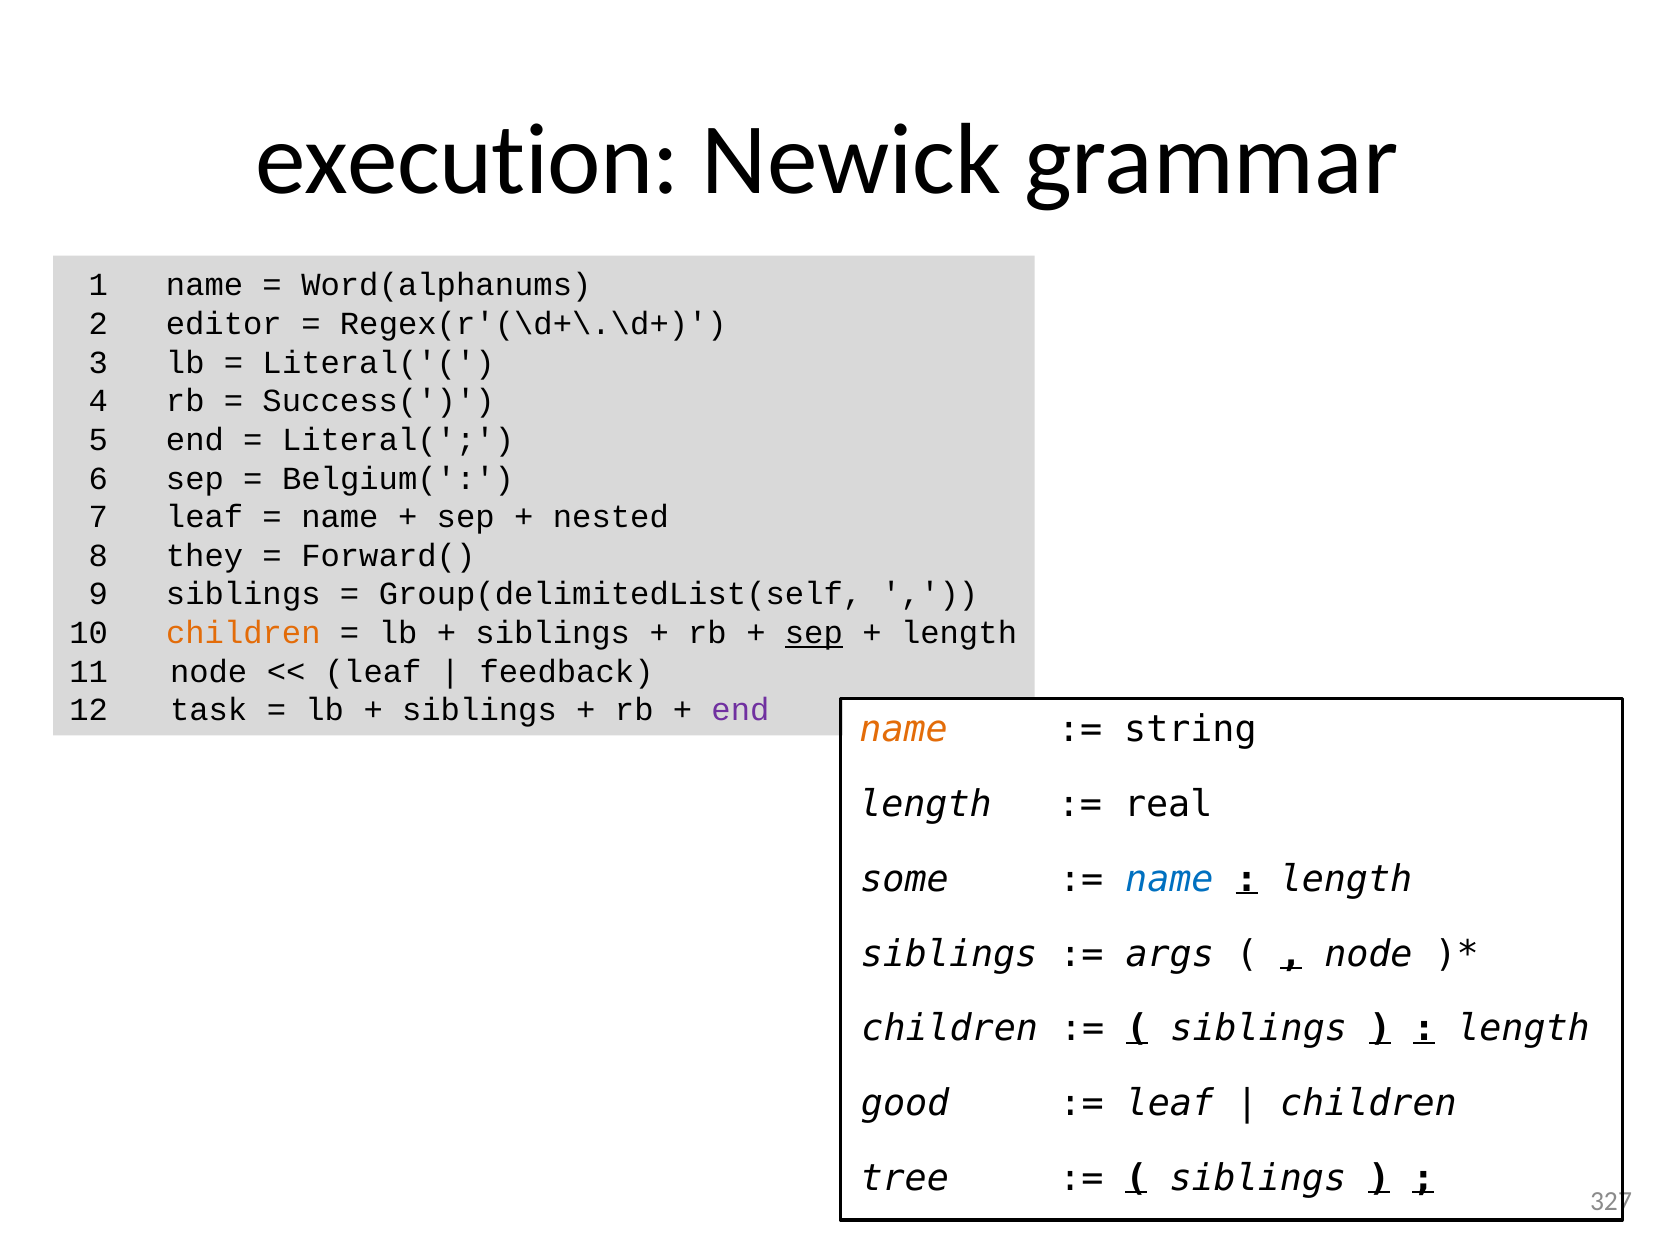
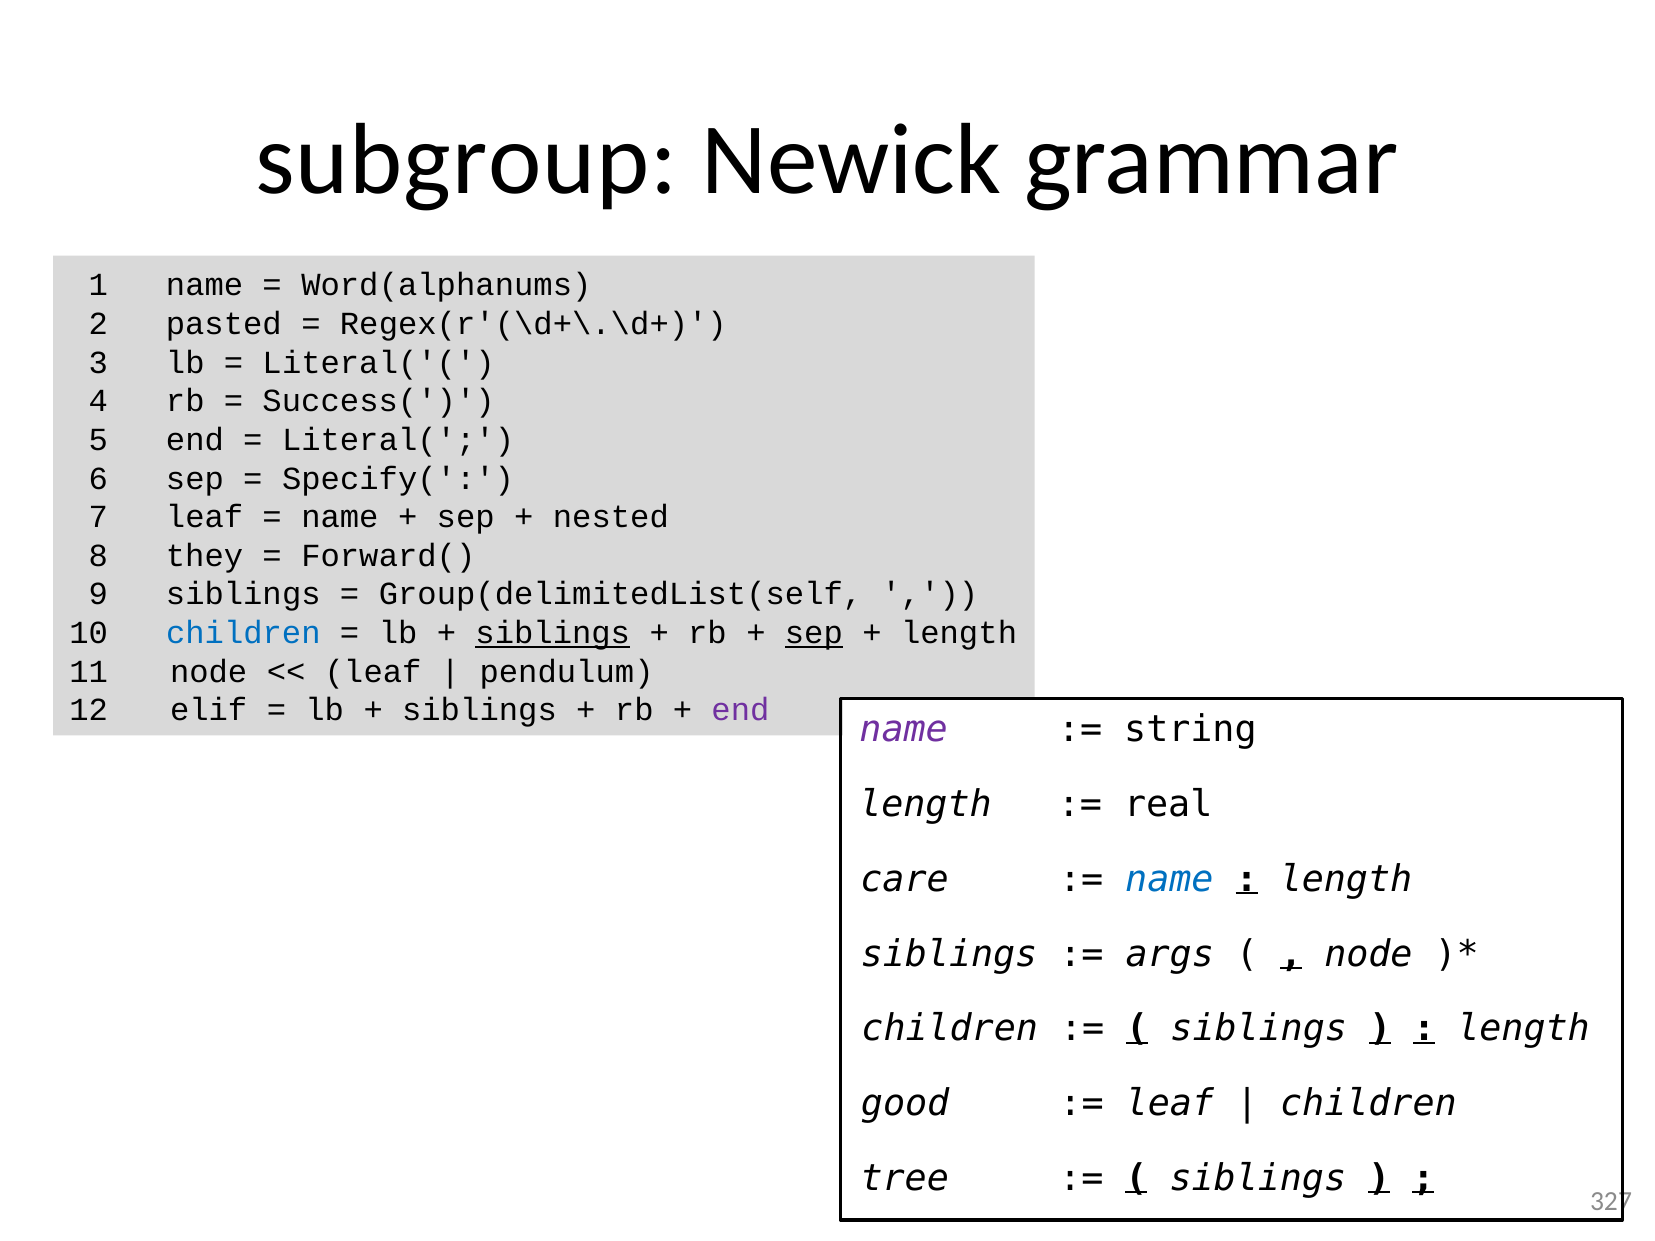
execution: execution -> subgroup (467, 160)
editor: editor -> pasted (224, 324)
Belgium(: Belgium( -> Specify( (398, 479)
children colour: orange -> blue (243, 633)
siblings underline: none -> present (553, 633)
feedback: feedback -> pendulum (567, 672)
task: task -> elif (209, 710)
name colour: orange -> purple (904, 730)
some: some -> care (905, 879)
